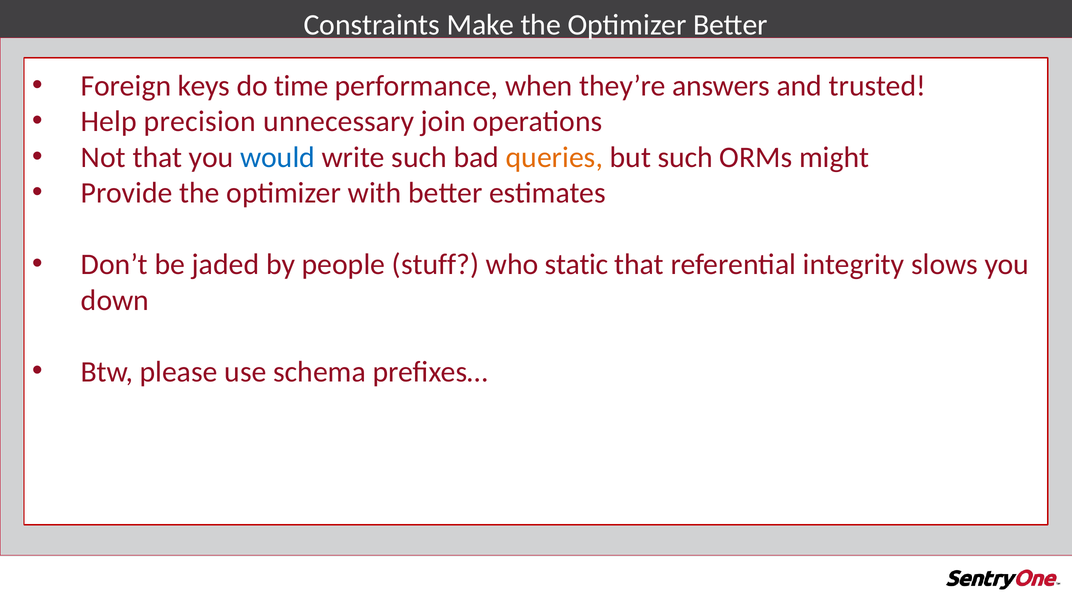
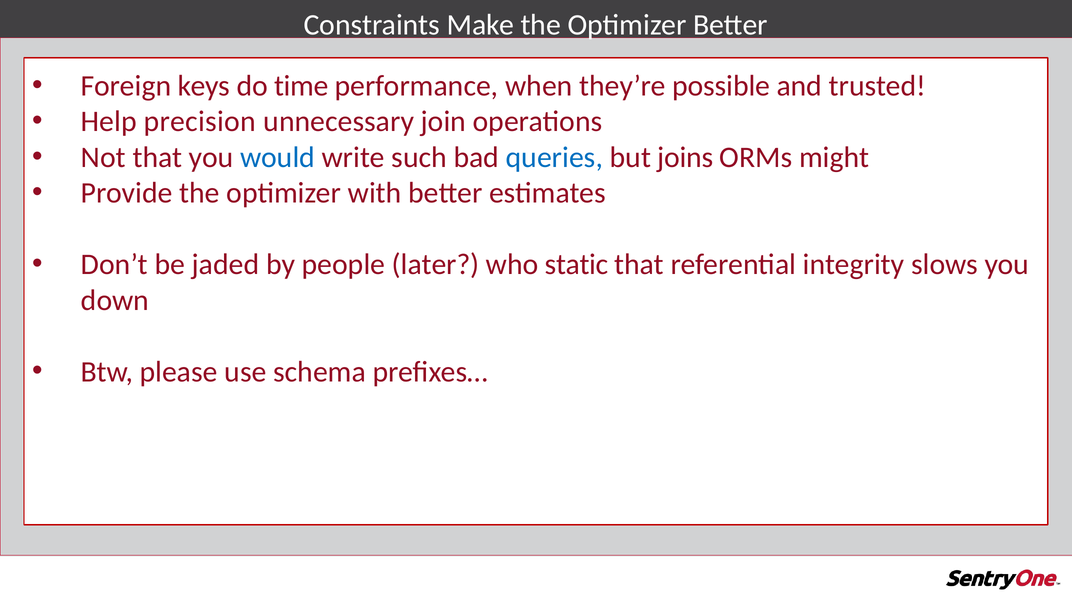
answers: answers -> possible (721, 86)
queries colour: orange -> blue (554, 157)
but such: such -> joins (685, 157)
stuff: stuff -> later (436, 265)
